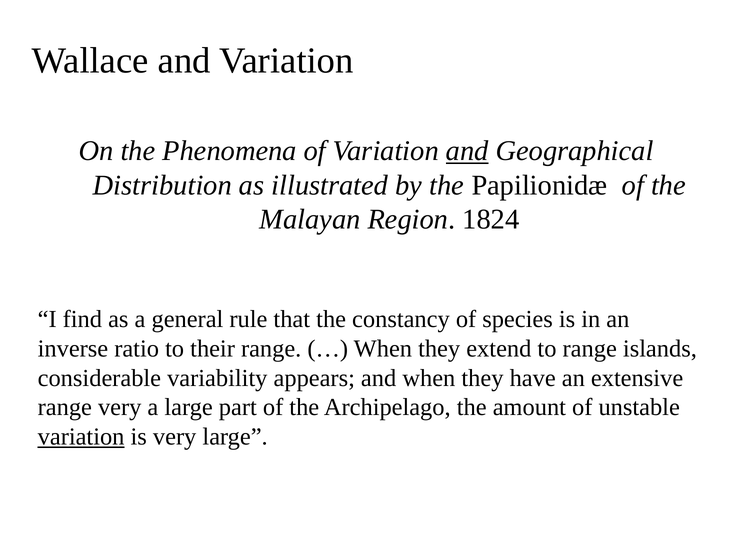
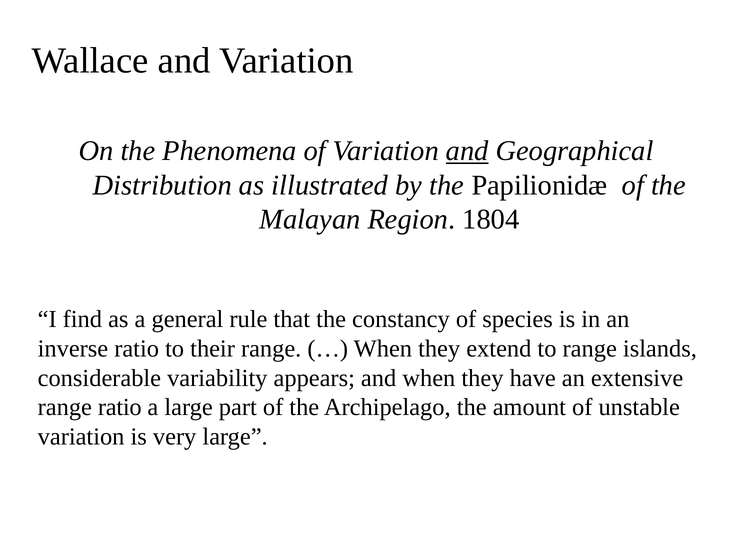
1824: 1824 -> 1804 (491, 219)
range very: very -> ratio (120, 407)
variation underline: present -> none (81, 437)
